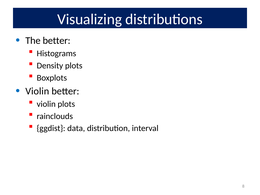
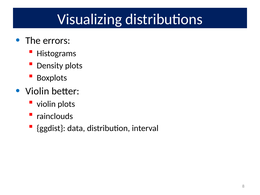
The better: better -> errors (57, 41)
